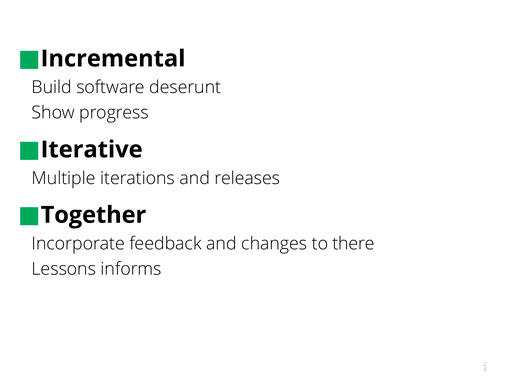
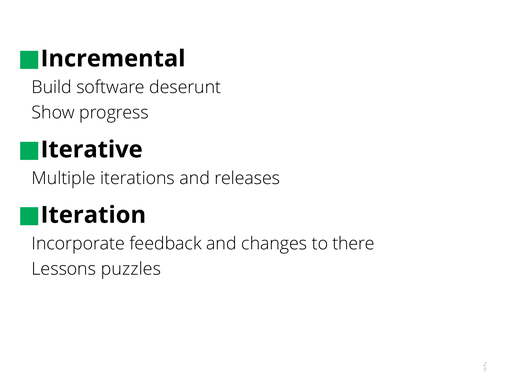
Together: Together -> Iteration (93, 215)
informs: informs -> puzzles (131, 270)
